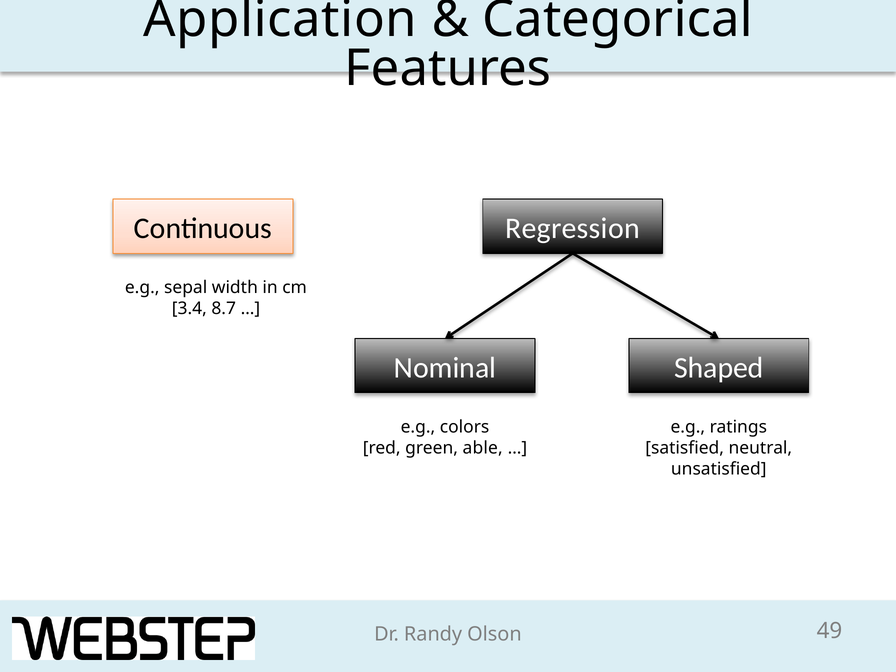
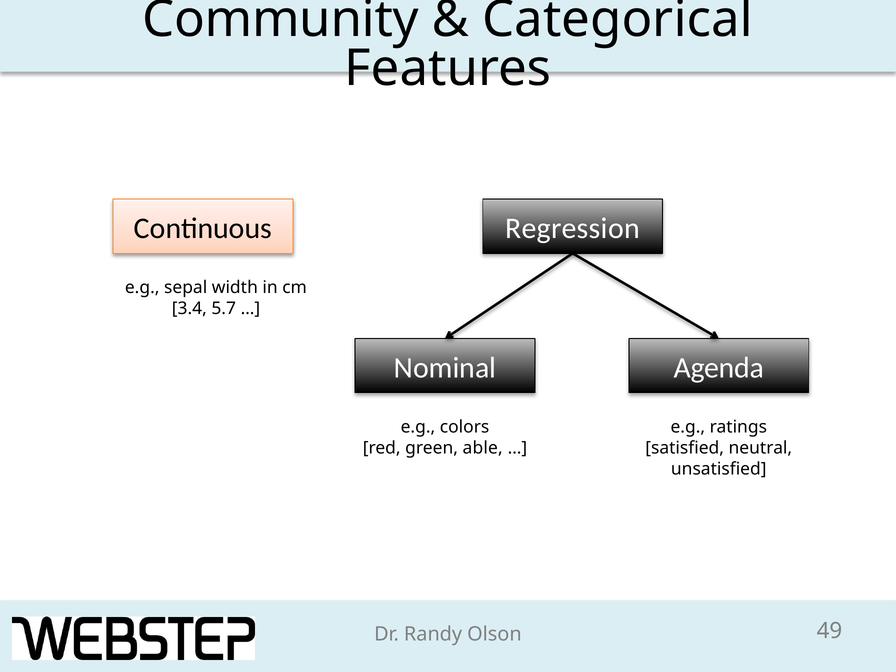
Application: Application -> Community (281, 20)
8.7: 8.7 -> 5.7 (224, 308)
Shaped: Shaped -> Agenda (719, 368)
